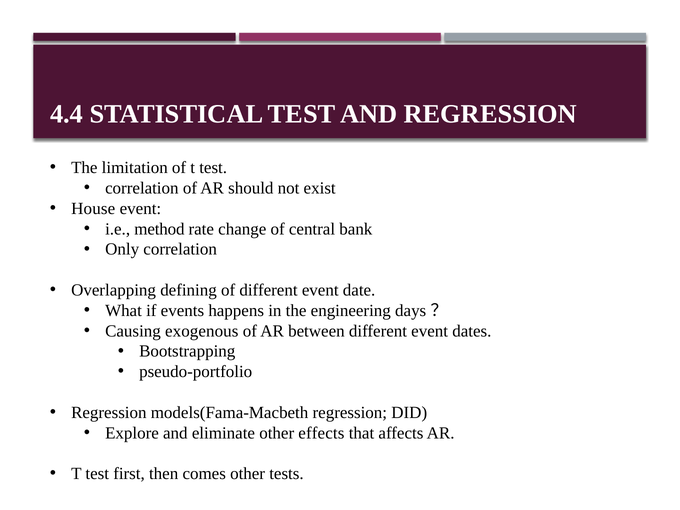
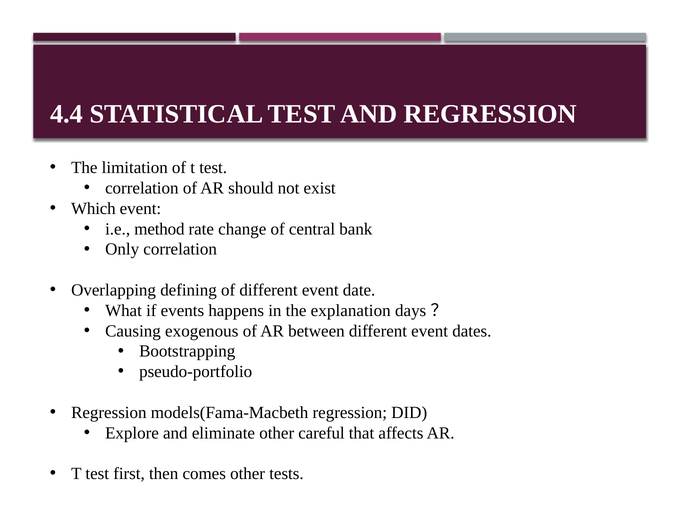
House: House -> Which (93, 209)
engineering: engineering -> explanation (351, 311)
effects: effects -> careful (322, 433)
